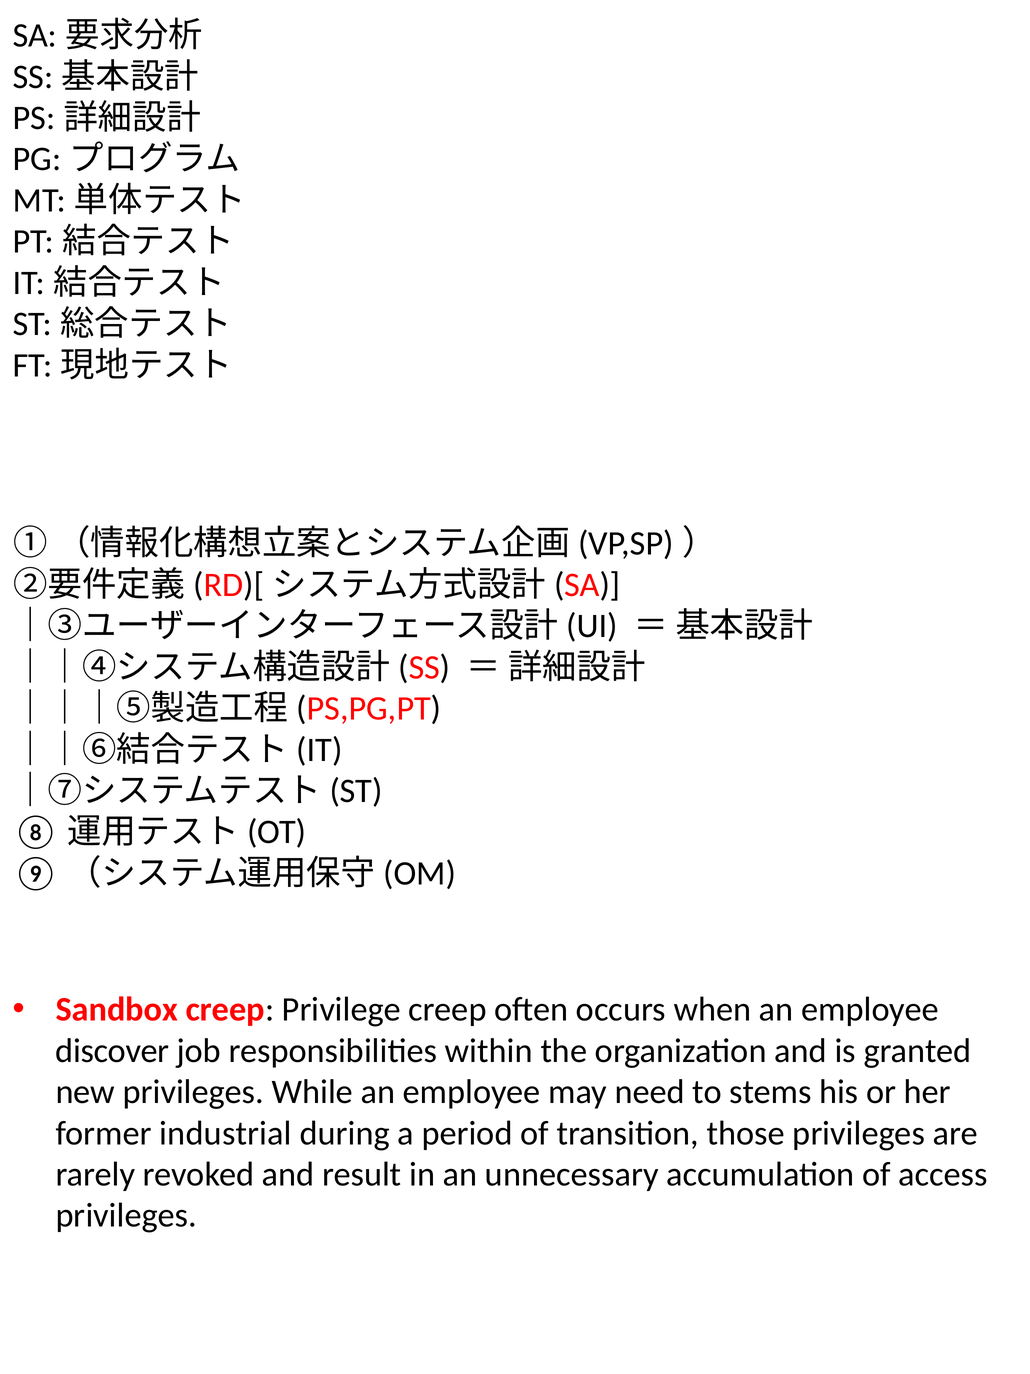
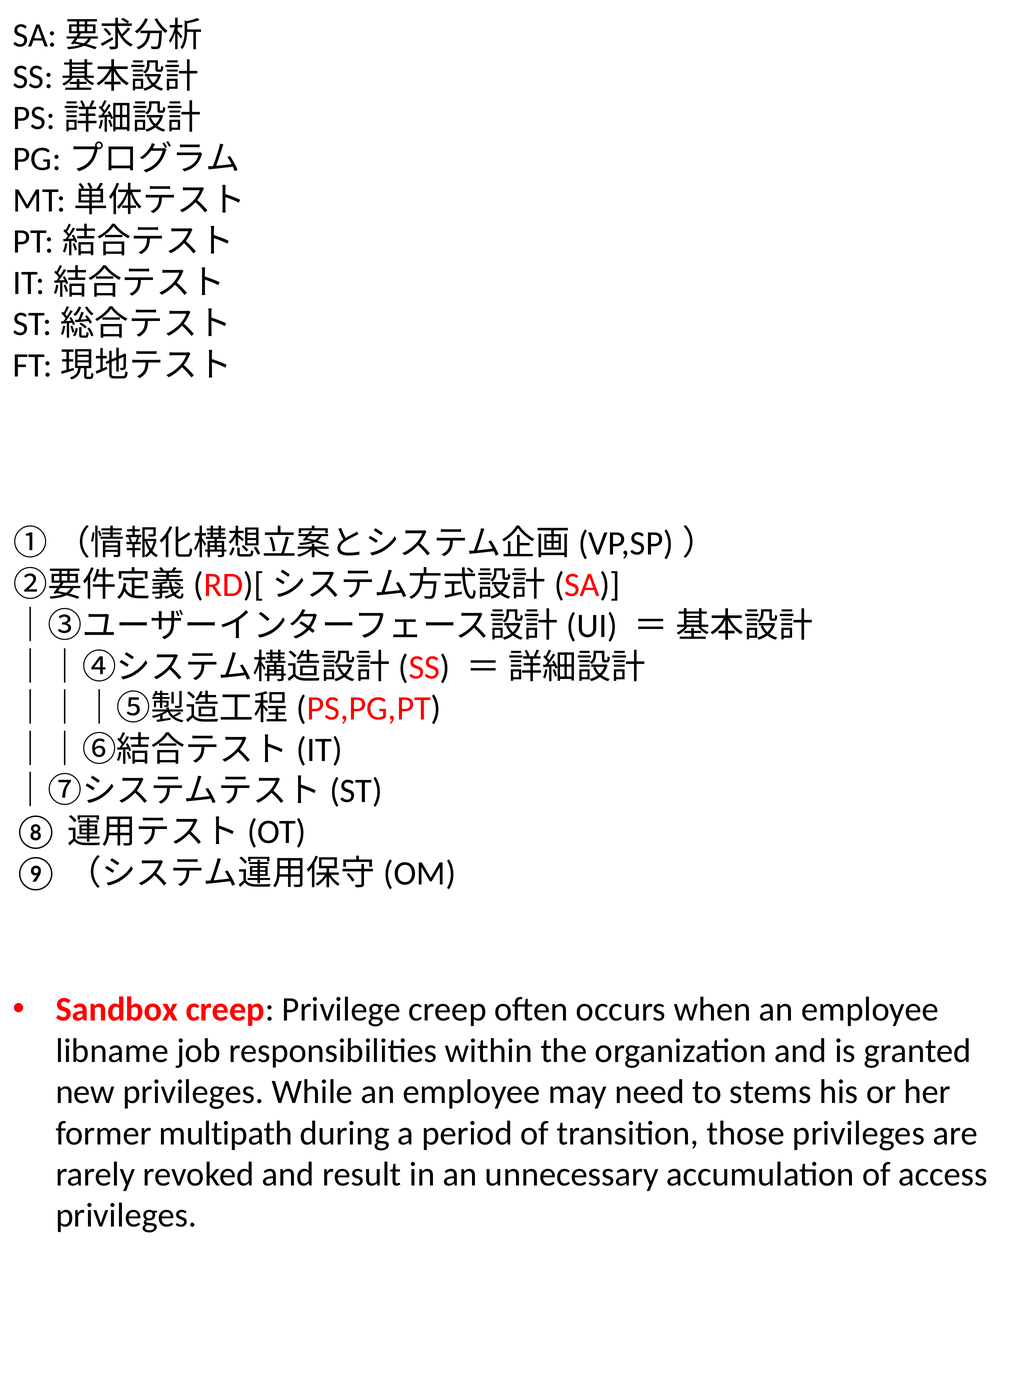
discover: discover -> libname (112, 1050)
industrial: industrial -> multipath (226, 1133)
